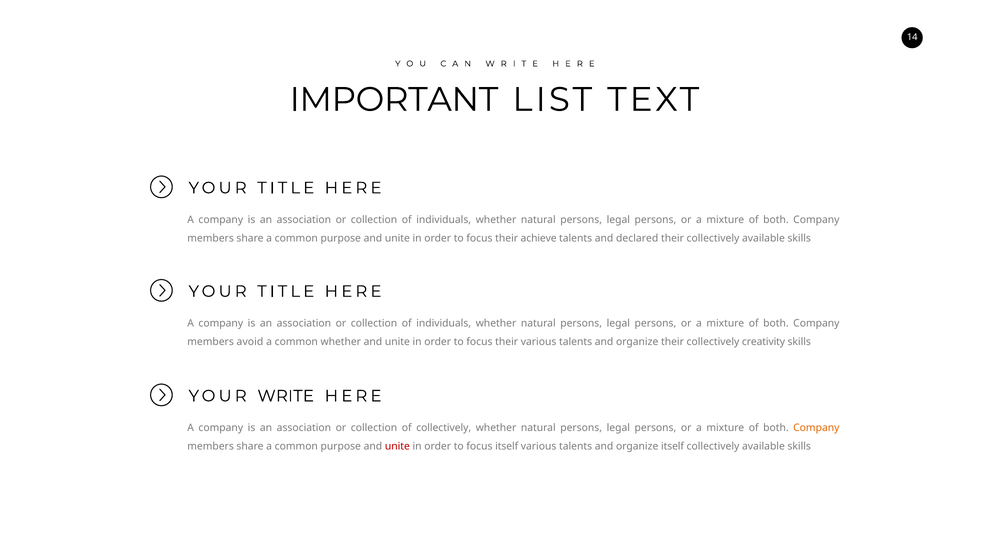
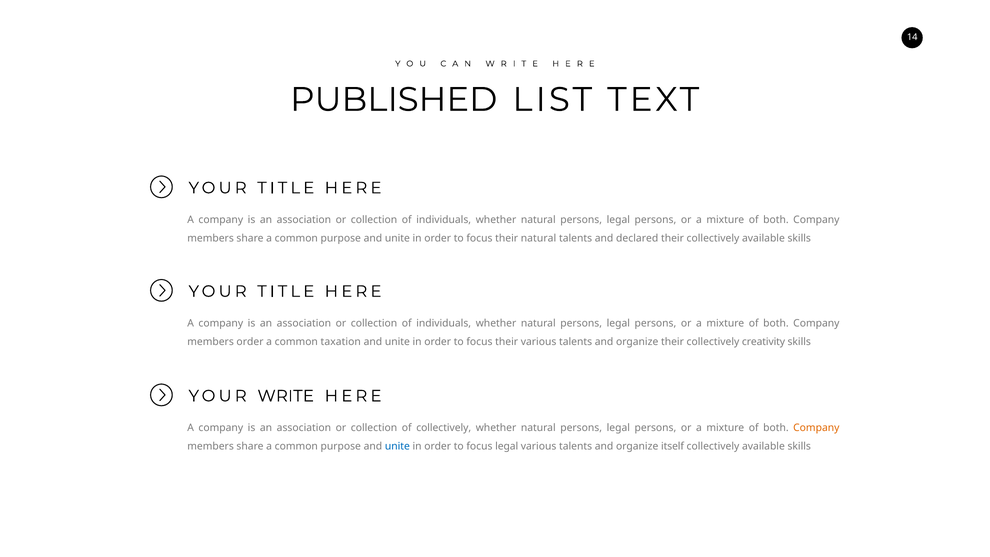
IMPORTANT: IMPORTANT -> PUBLISHED (394, 100)
their achieve: achieve -> natural (539, 238)
members avoid: avoid -> order (250, 342)
common whether: whether -> taxation (341, 342)
unite colour: red -> blue (397, 446)
focus itself: itself -> legal (507, 446)
